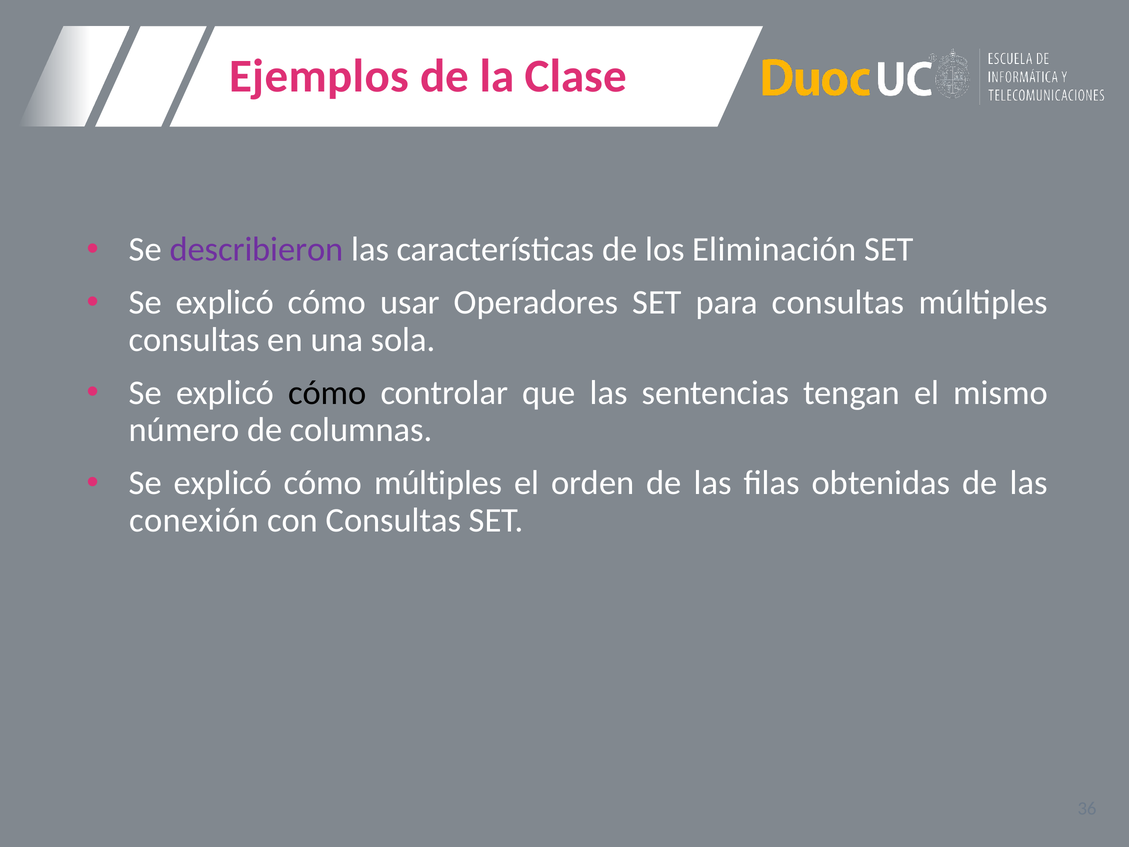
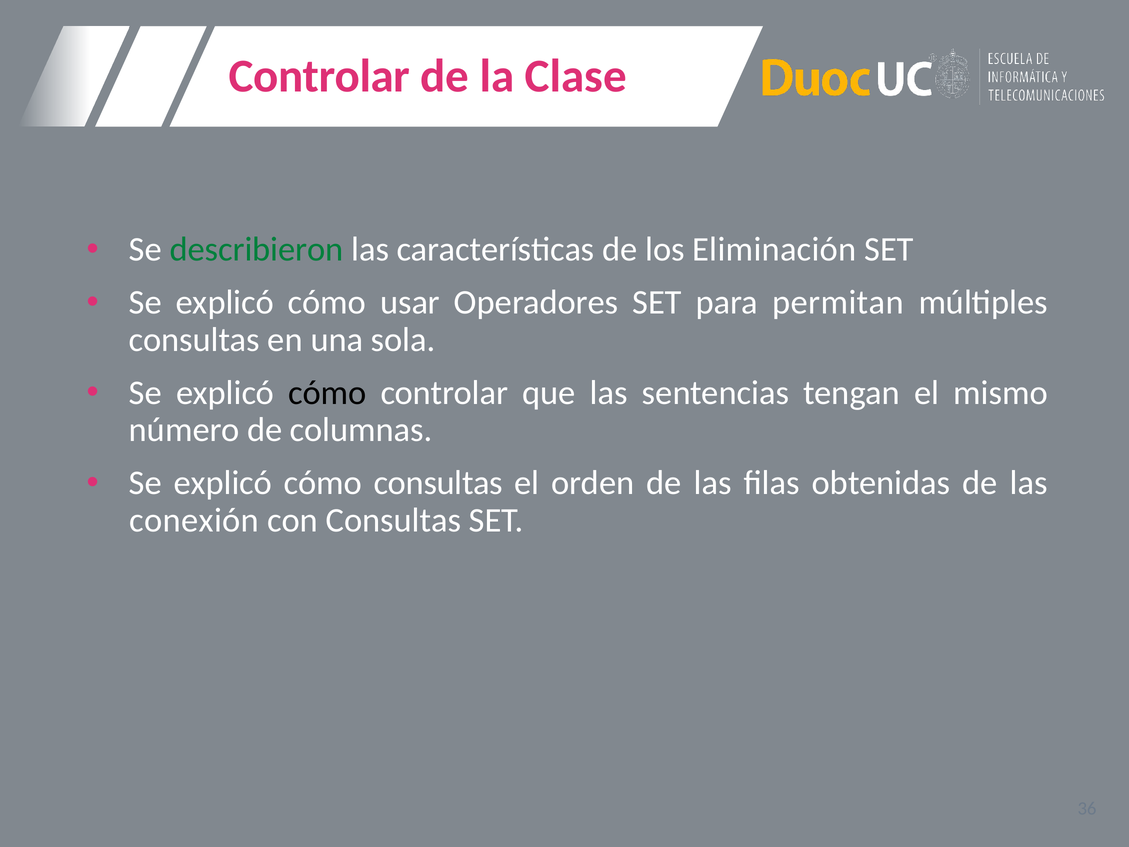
Ejemplos: Ejemplos -> Controlar (320, 76)
describieron colour: purple -> green (257, 249)
para consultas: consultas -> permitan (838, 302)
cómo múltiples: múltiples -> consultas (438, 483)
